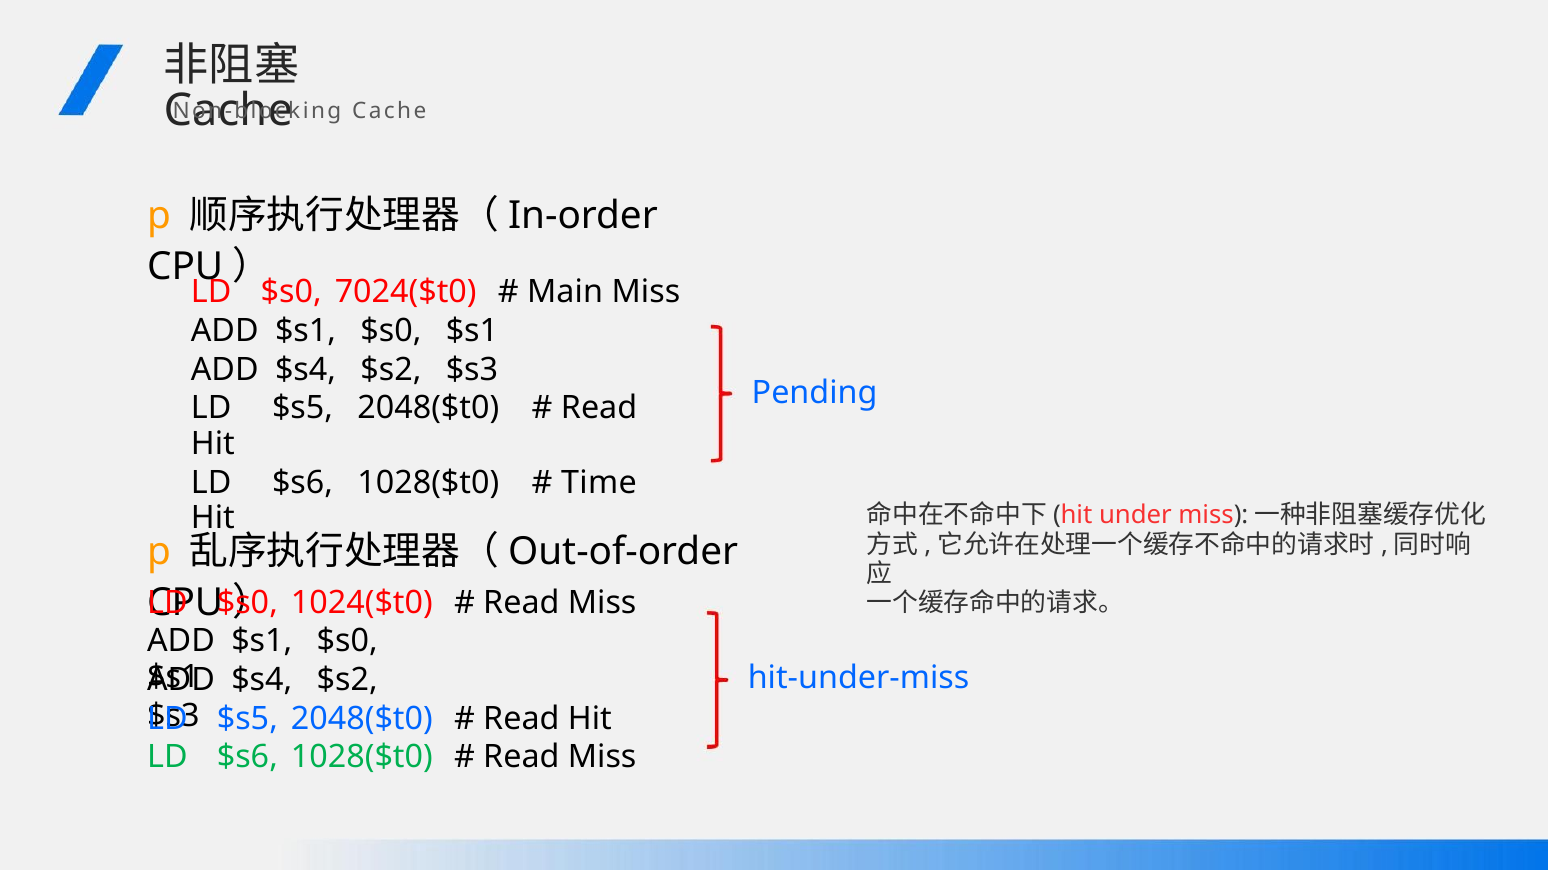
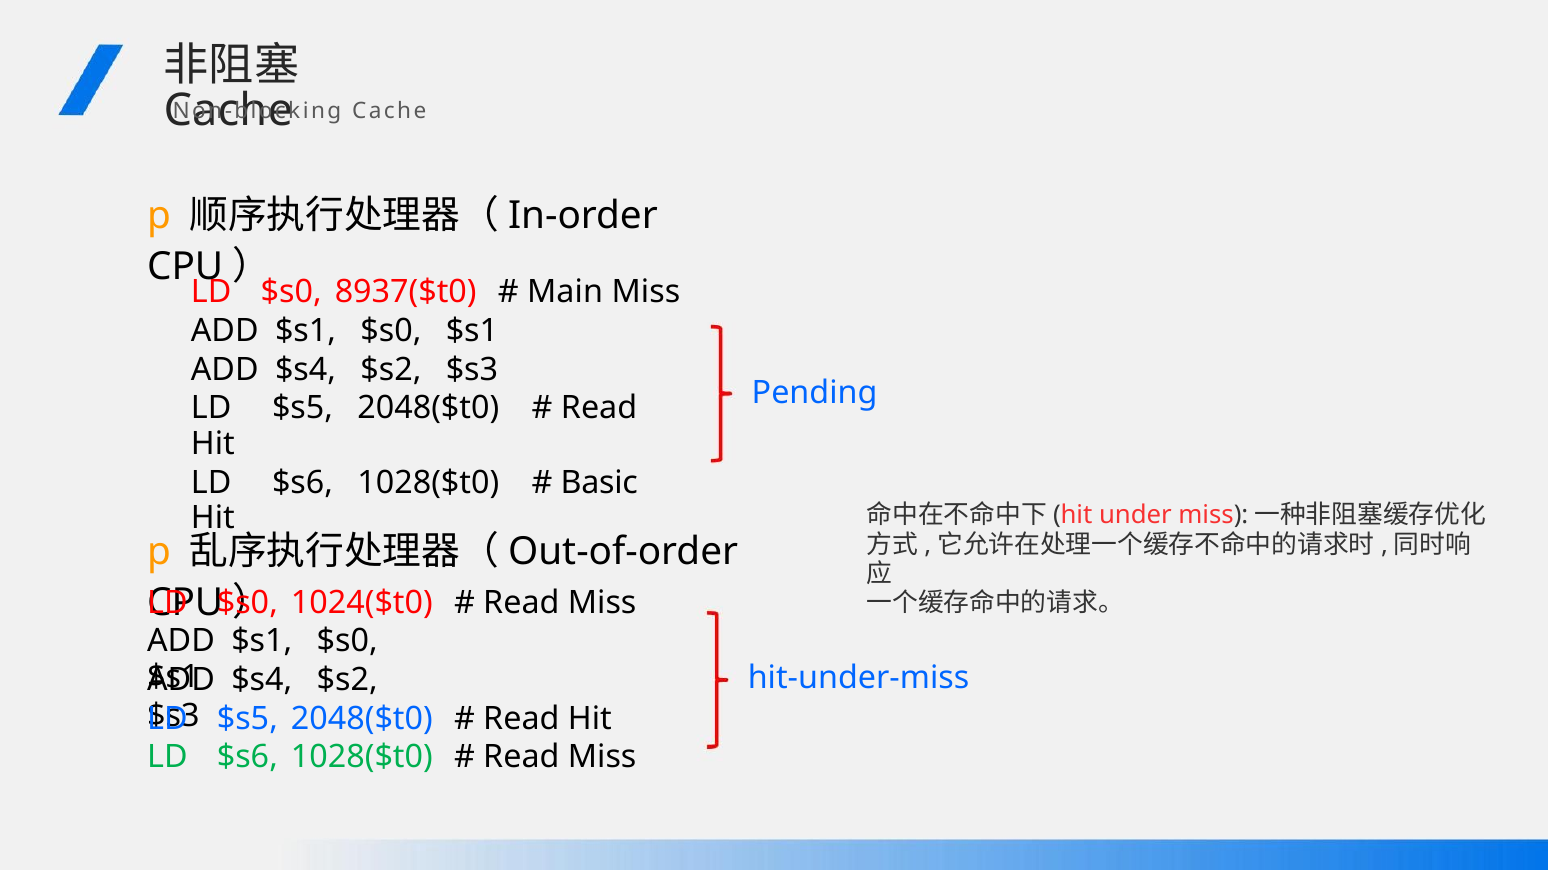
7024($t0: 7024($t0 -> 8937($t0 (406, 292)
Time: Time -> Basic (599, 483)
